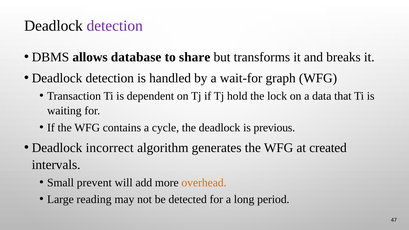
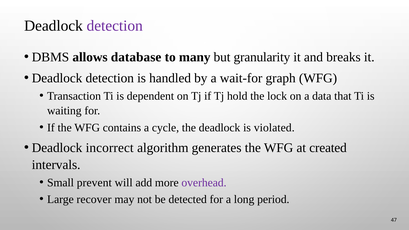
share: share -> many (195, 57)
transforms: transforms -> granularity (262, 57)
previous: previous -> violated (274, 128)
overhead colour: orange -> purple (204, 183)
reading: reading -> recover (94, 199)
